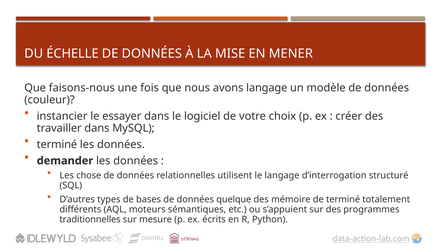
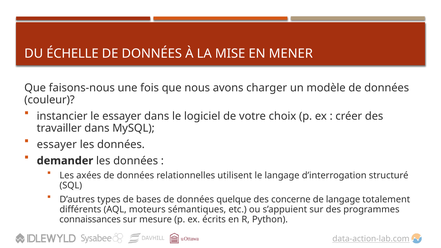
avons langage: langage -> charger (267, 88)
terminé: terminé -> essayer (57, 144)
chose: chose -> axées (89, 176)
mémoire: mémoire -> concerne (291, 200)
de terminé: terminé -> langage (343, 200)
traditionnelles: traditionnelles -> connaissances (90, 219)
